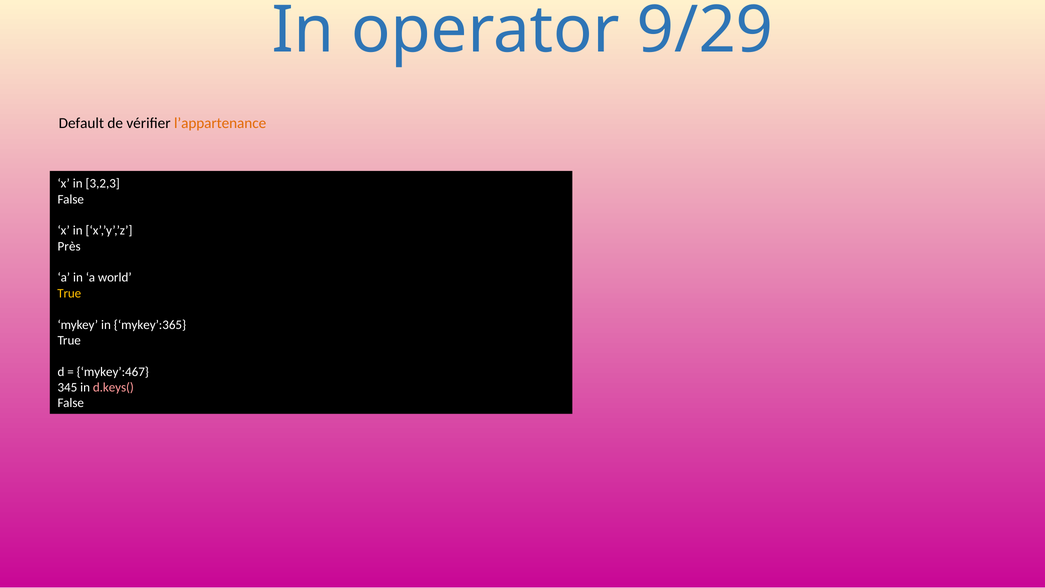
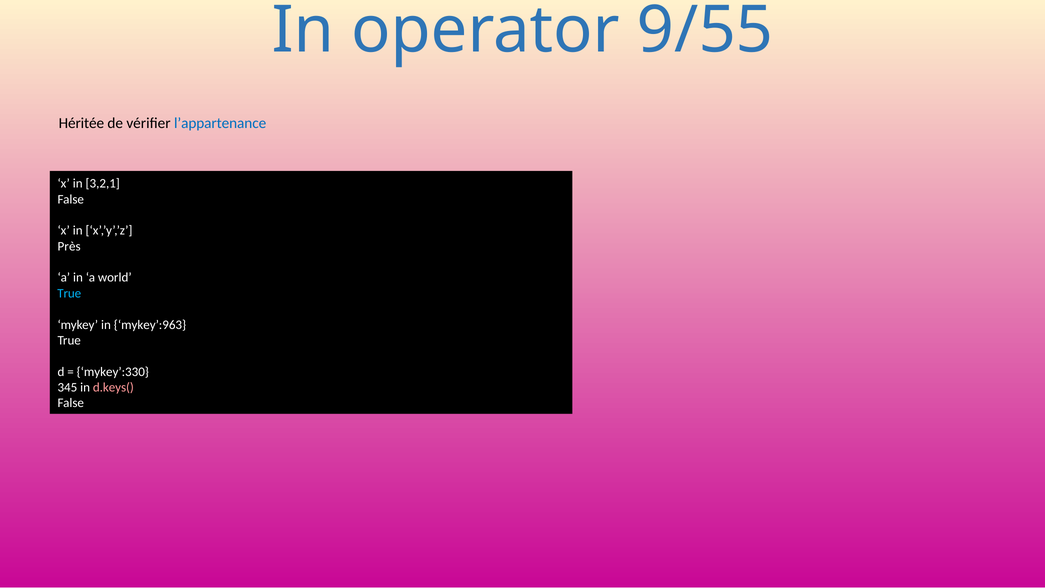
9/29: 9/29 -> 9/55 (705, 30)
Default: Default -> Héritée (81, 123)
l’appartenance colour: orange -> blue (220, 123)
3,2,3: 3,2,3 -> 3,2,1 (103, 184)
True colour: yellow -> light blue (69, 293)
mykey’:365: mykey’:365 -> mykey’:963 (150, 325)
mykey’:467: mykey’:467 -> mykey’:330 (113, 372)
